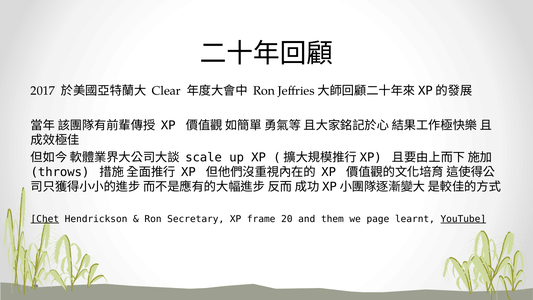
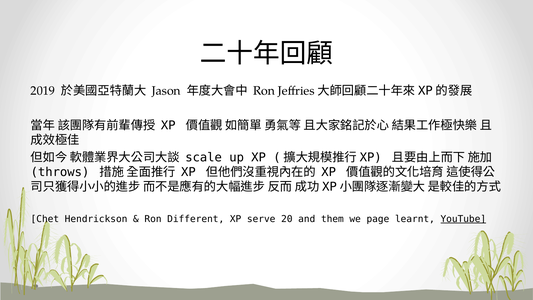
2017: 2017 -> 2019 (43, 91)
Clear: Clear -> Jason (166, 91)
Chet underline: present -> none (45, 219)
Secretary: Secretary -> Different (196, 219)
frame: frame -> serve (261, 219)
